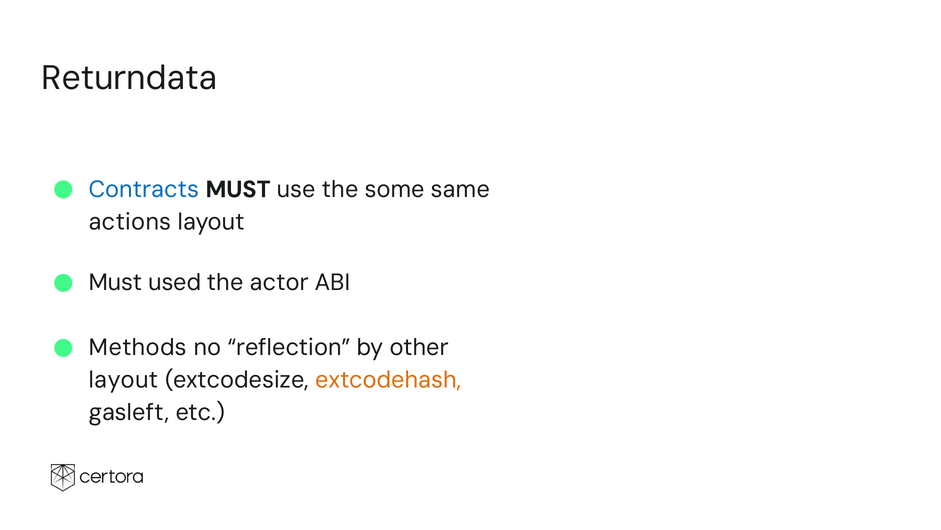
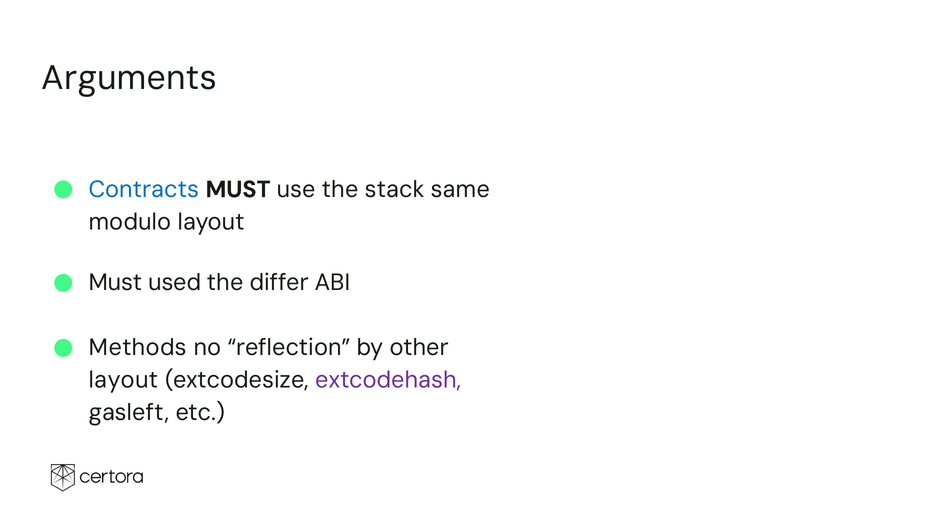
Returndata: Returndata -> Arguments (129, 78)
some: some -> stack (395, 189)
actions: actions -> modulo (130, 222)
actor: actor -> differ (279, 282)
extcodehash colour: orange -> purple (388, 380)
